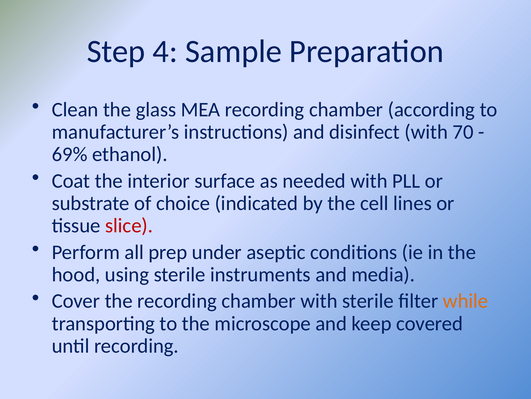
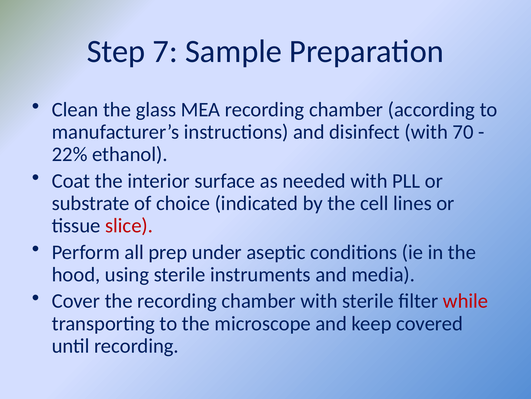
4: 4 -> 7 (165, 51)
69%: 69% -> 22% (70, 154)
while colour: orange -> red (466, 301)
